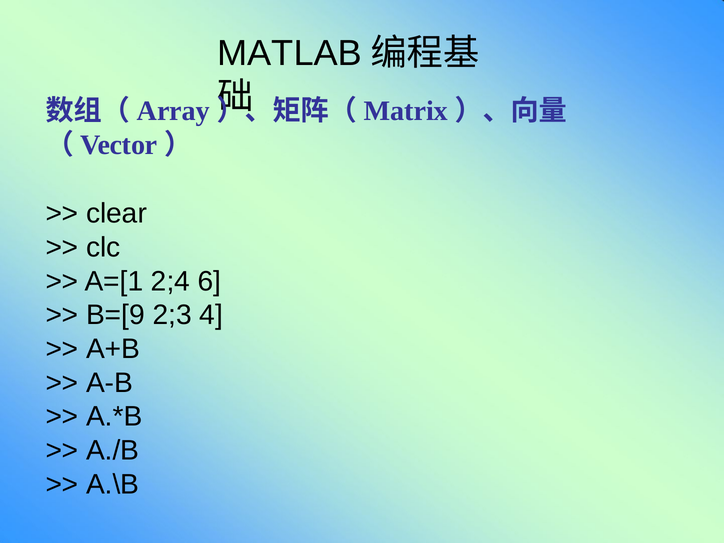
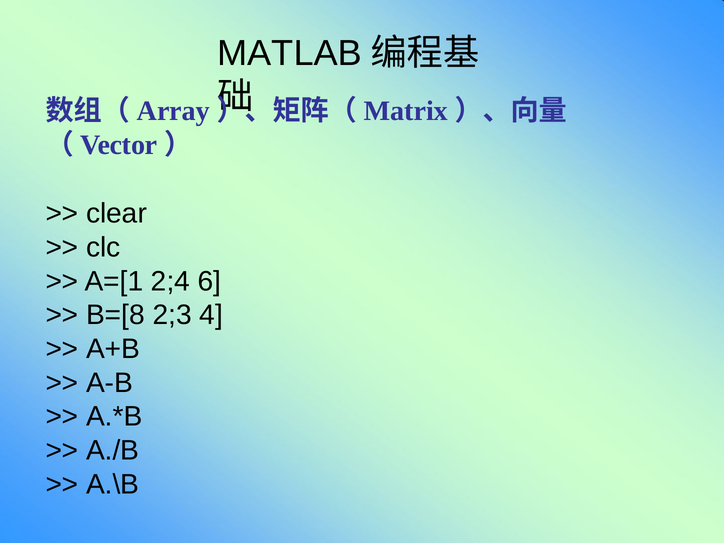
B=[9: B=[9 -> B=[8 (115, 315)
